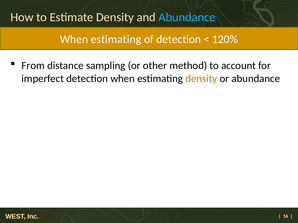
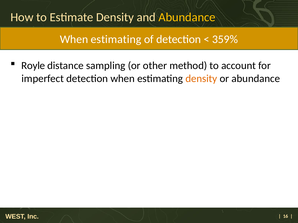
Abundance colour: light blue -> yellow (187, 17)
120%: 120% -> 359% (225, 39)
From: From -> Royle (33, 66)
